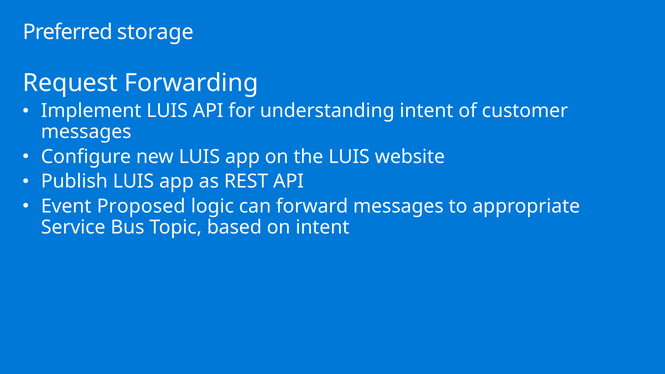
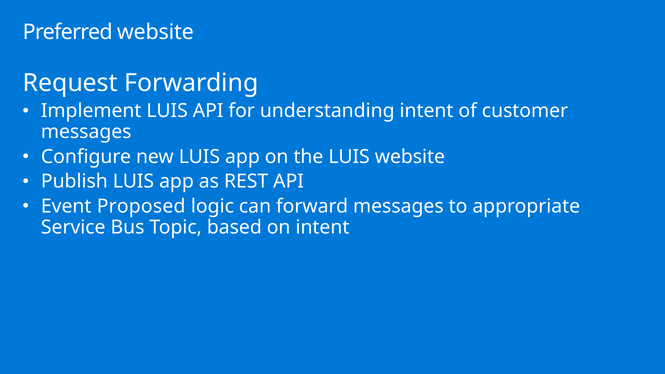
Preferred storage: storage -> website (155, 32)
